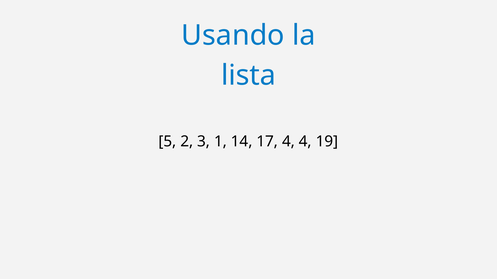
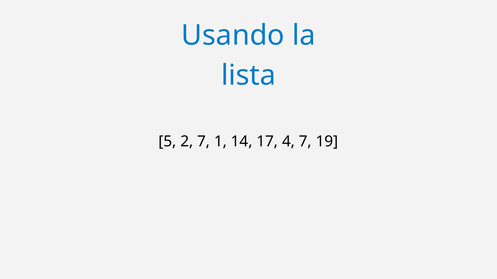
2 3: 3 -> 7 (204, 142)
4 4: 4 -> 7 (305, 142)
